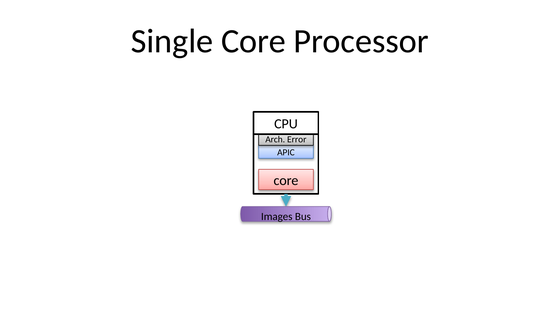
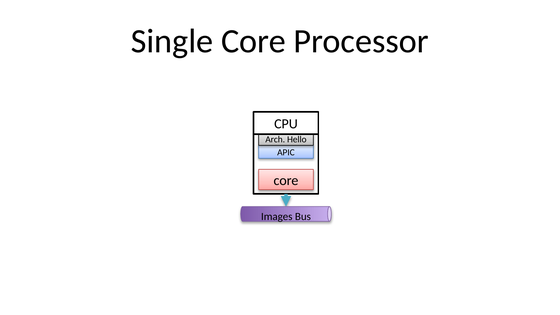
Error: Error -> Hello (297, 139)
